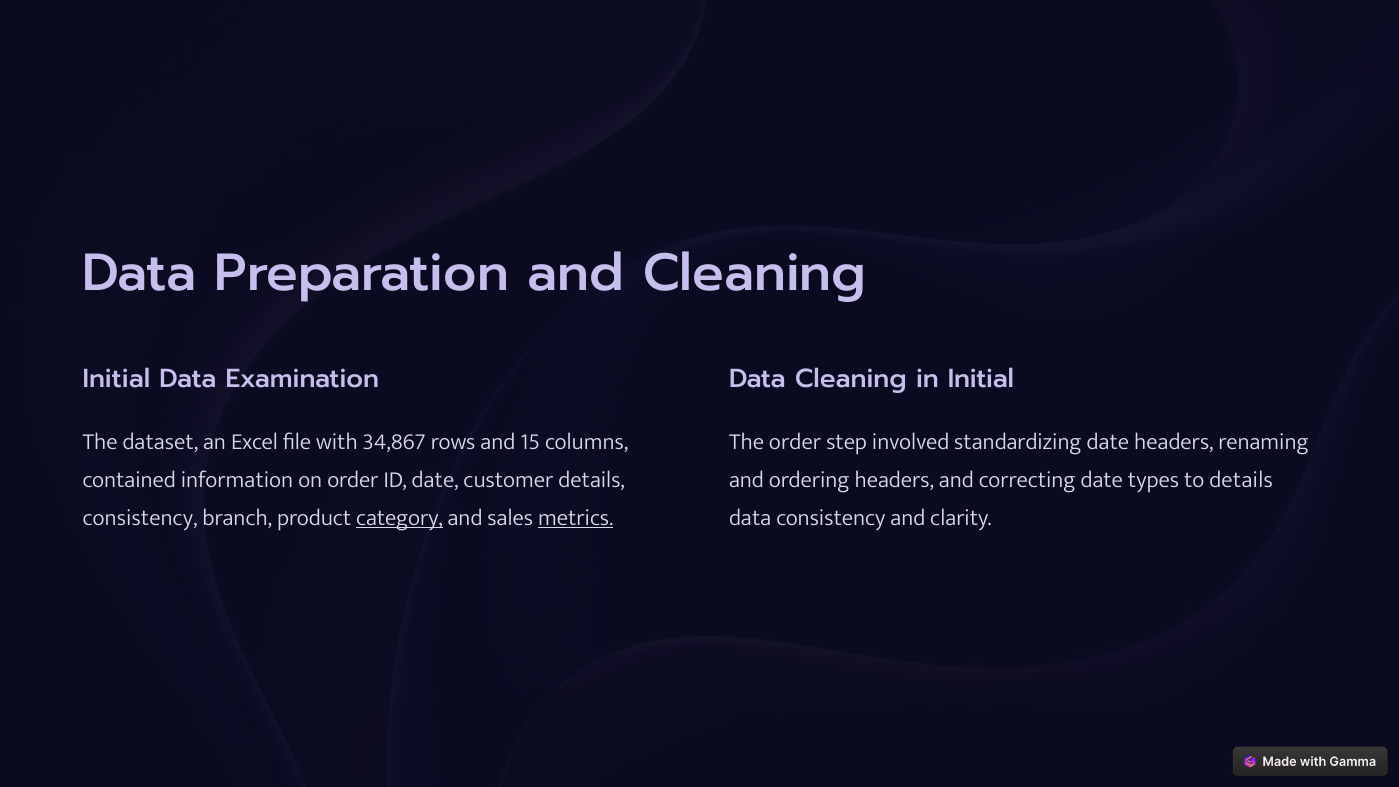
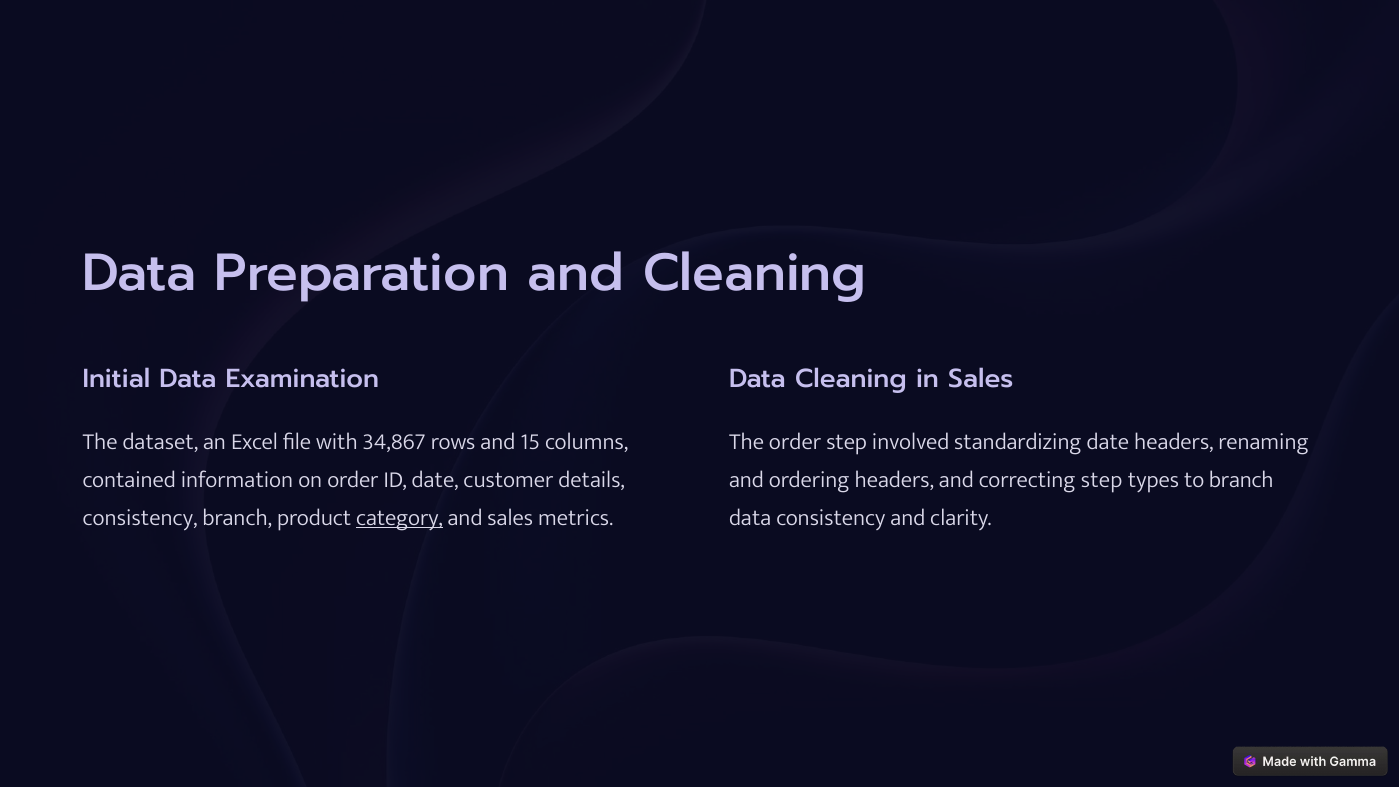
in Initial: Initial -> Sales (981, 379)
correcting date: date -> step (1102, 480)
to details: details -> branch (1241, 480)
metrics underline: present -> none (576, 517)
